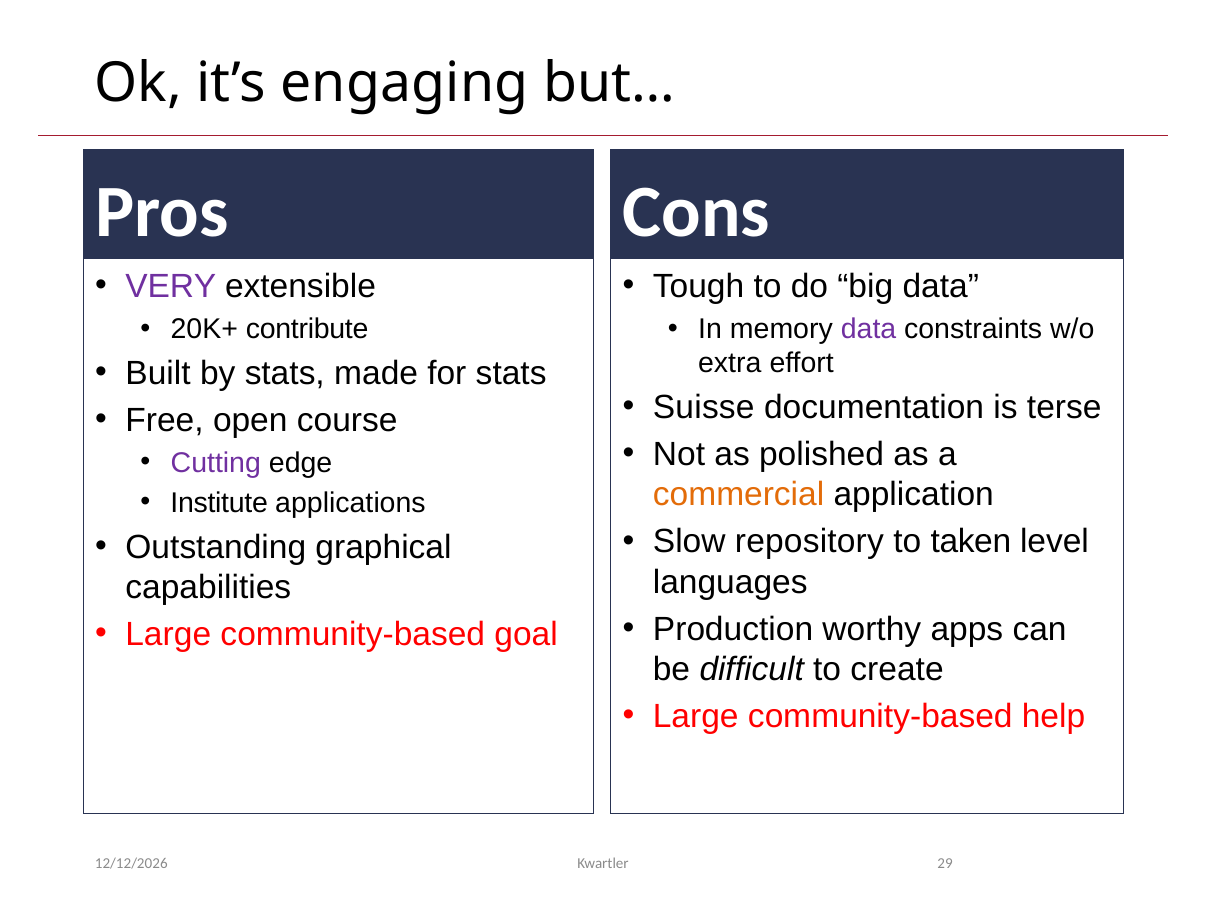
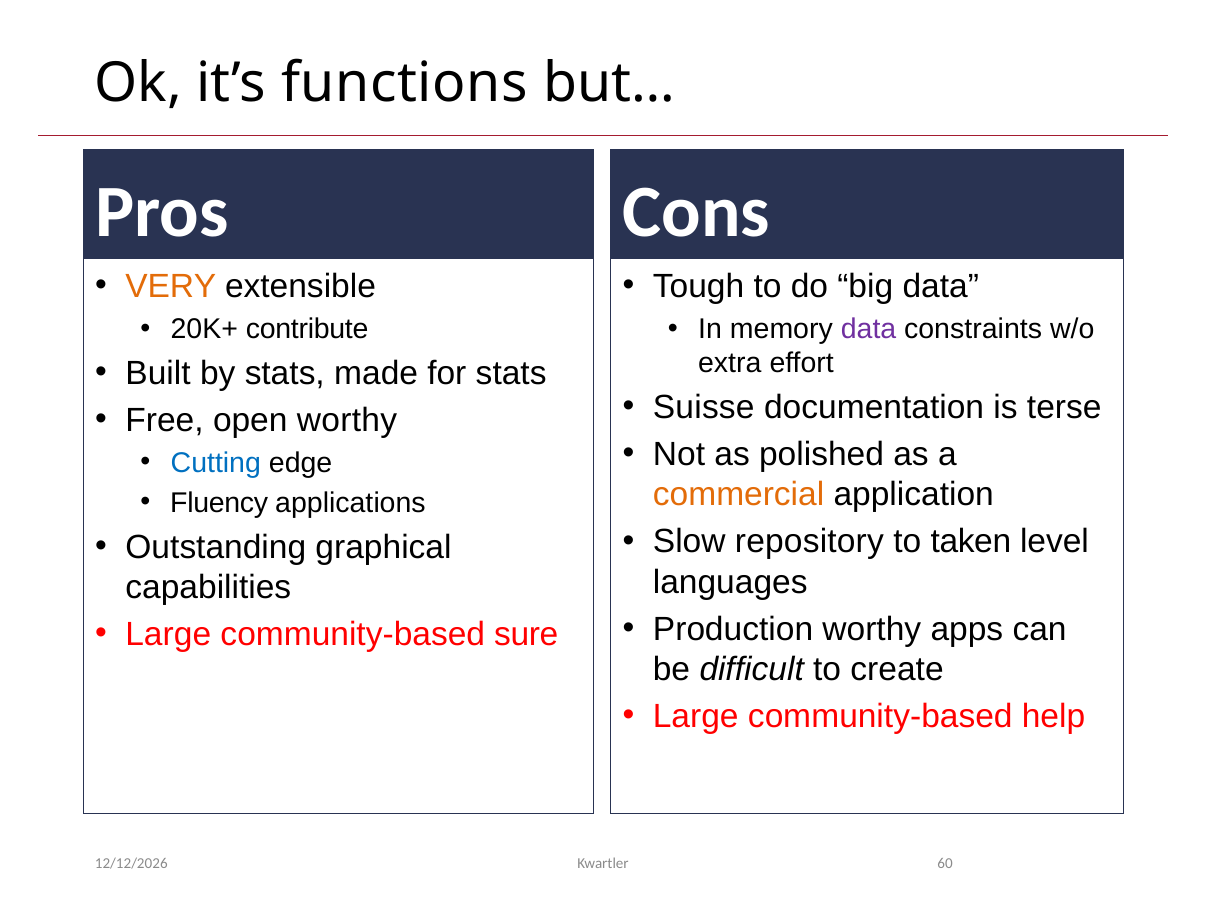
engaging: engaging -> functions (404, 84)
VERY colour: purple -> orange (171, 287)
open course: course -> worthy (347, 420)
Cutting colour: purple -> blue (216, 463)
Institute: Institute -> Fluency (219, 503)
goal: goal -> sure (526, 634)
29: 29 -> 60 (945, 863)
